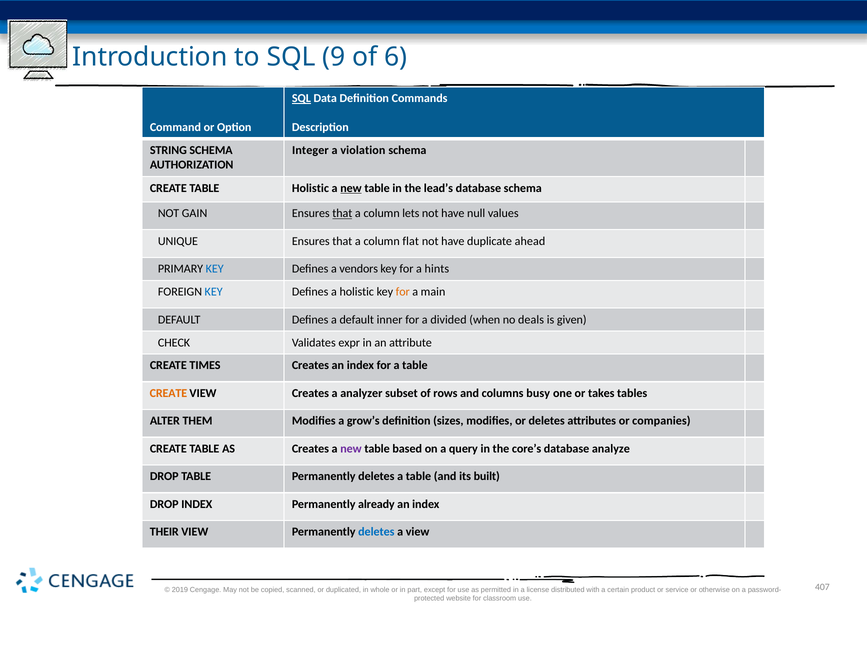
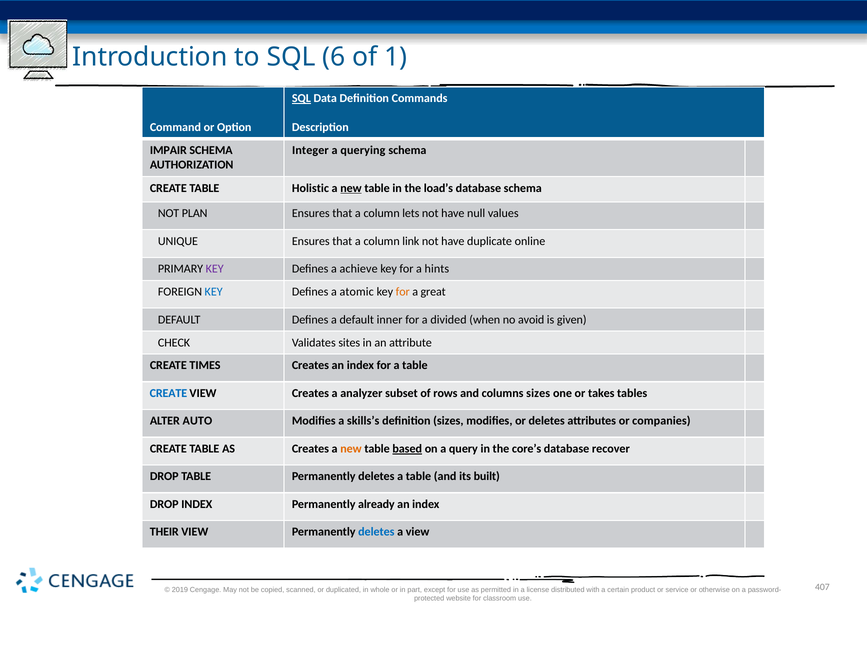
9: 9 -> 6 (334, 57)
6: 6 -> 1 (396, 57)
STRING: STRING -> IMPAIR (168, 150)
violation: violation -> querying (363, 150)
lead’s: lead’s -> load’s (438, 188)
GAIN: GAIN -> PLAN (195, 213)
that underline: present -> none (342, 213)
flat: flat -> link (411, 241)
ahead: ahead -> online (530, 241)
KEY colour: blue -> purple (215, 269)
vendors: vendors -> achieve (359, 269)
a holistic: holistic -> atomic (357, 292)
main: main -> great (433, 292)
deals: deals -> avoid (531, 319)
expr: expr -> sites (349, 342)
CREATE colour: orange -> blue (168, 393)
columns busy: busy -> sizes (538, 393)
THEM: THEM -> AUTO (197, 420)
grow’s: grow’s -> skills’s (363, 420)
new colour: purple -> orange (351, 448)
based underline: none -> present (407, 448)
analyze: analyze -> recover (611, 448)
